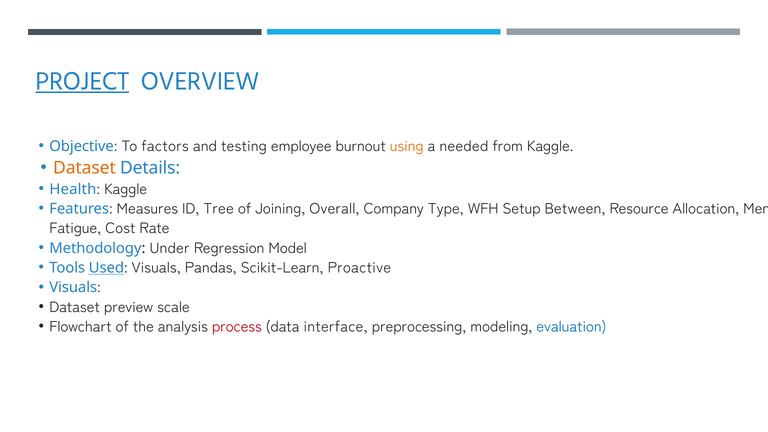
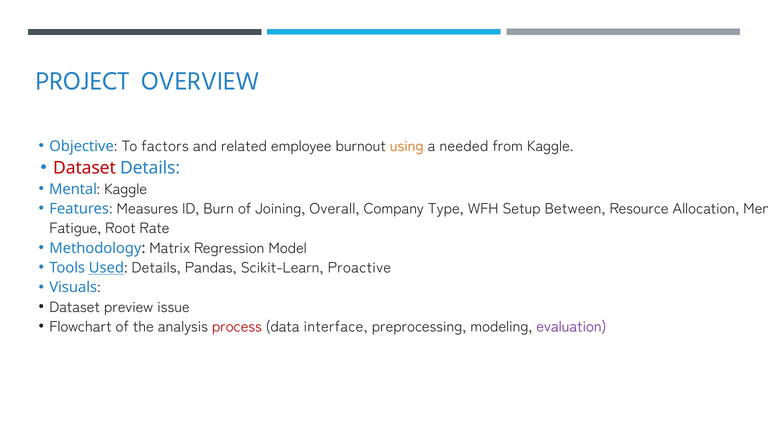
PROJECT underline: present -> none (82, 81)
testing: testing -> related (244, 146)
Dataset colour: orange -> red (84, 168)
Health: Health -> Mental (73, 189)
Tree: Tree -> Burn (219, 209)
Cost: Cost -> Root (120, 228)
Under: Under -> Matrix (170, 248)
Visuals: Visuals -> Details (156, 268)
scale: scale -> issue (173, 307)
evaluation colour: blue -> purple (571, 327)
